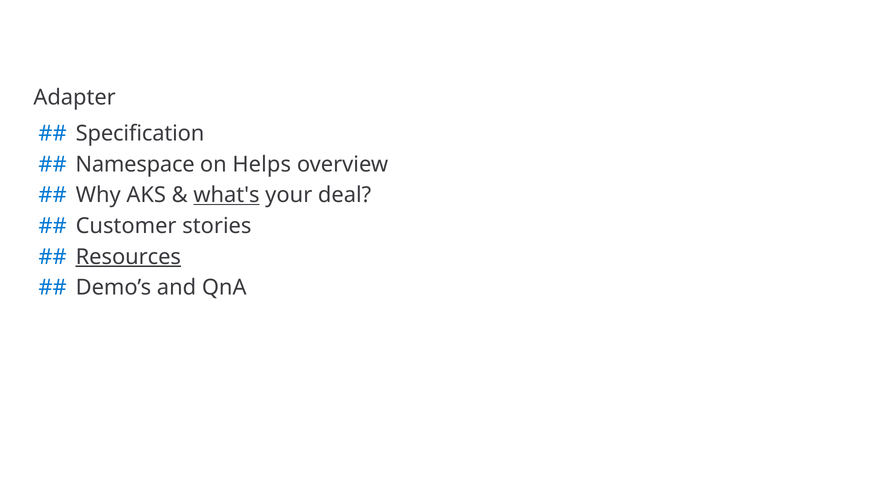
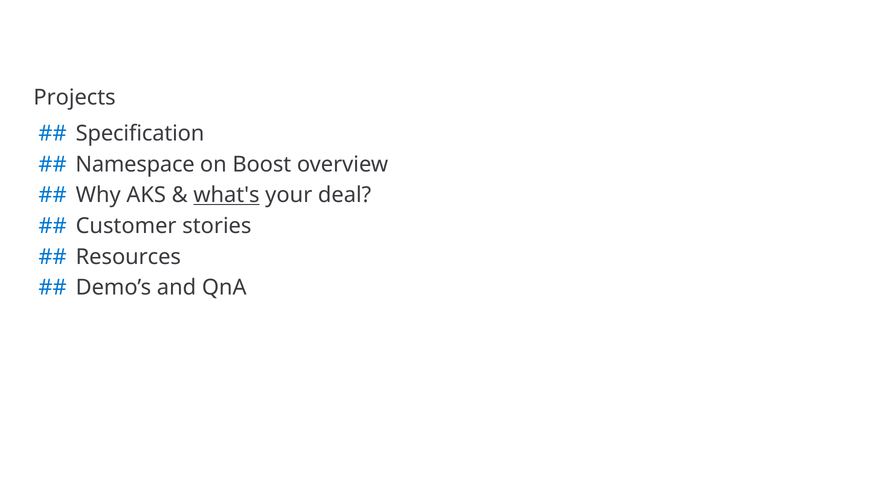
Adapter: Adapter -> Projects (75, 97)
Helps: Helps -> Boost (262, 164)
Resources underline: present -> none (128, 257)
